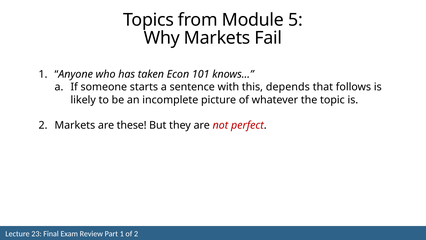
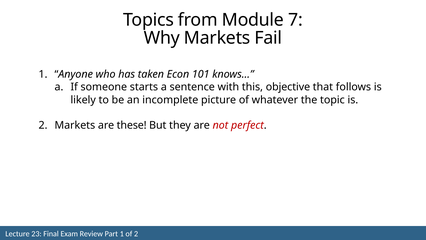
5: 5 -> 7 (296, 20)
depends: depends -> objective (288, 87)
